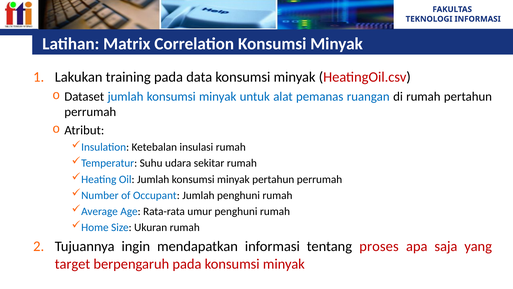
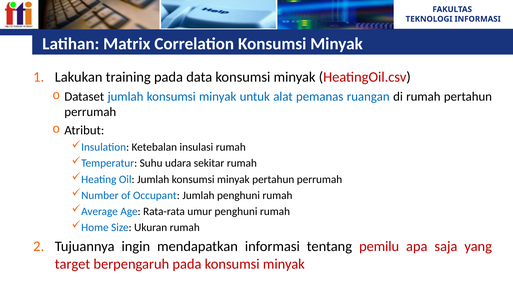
proses: proses -> pemilu (379, 246)
